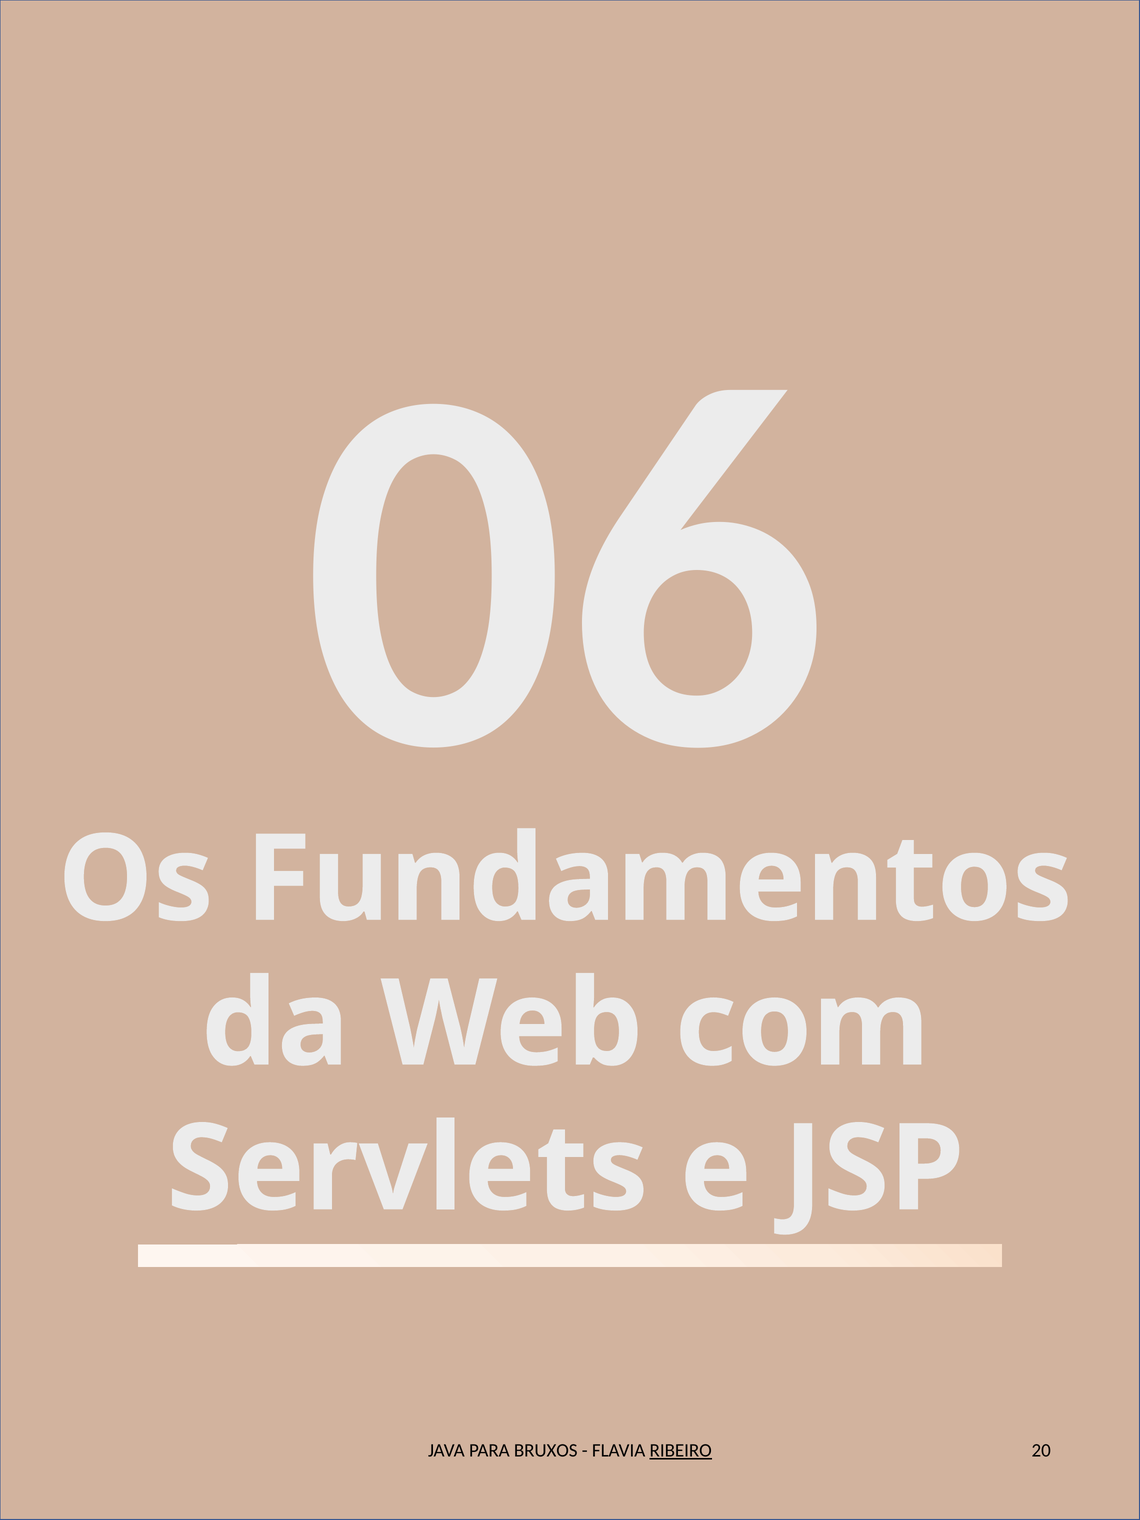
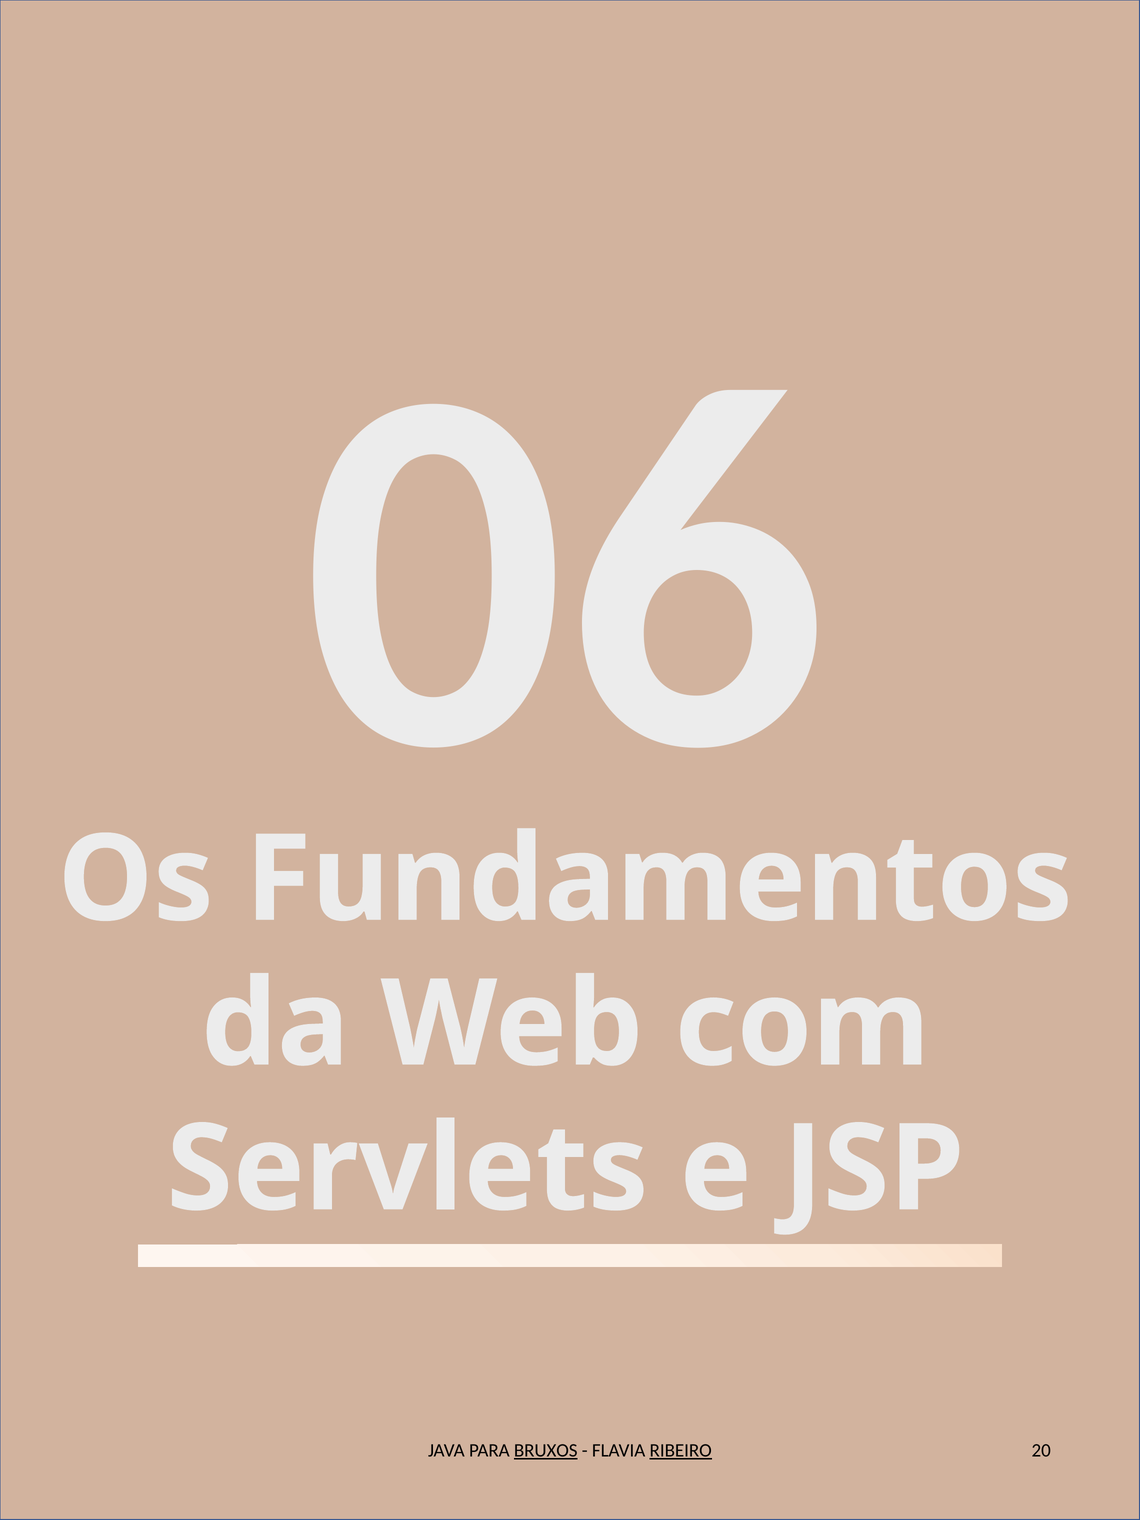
BRUXOS underline: none -> present (546, 1451)
